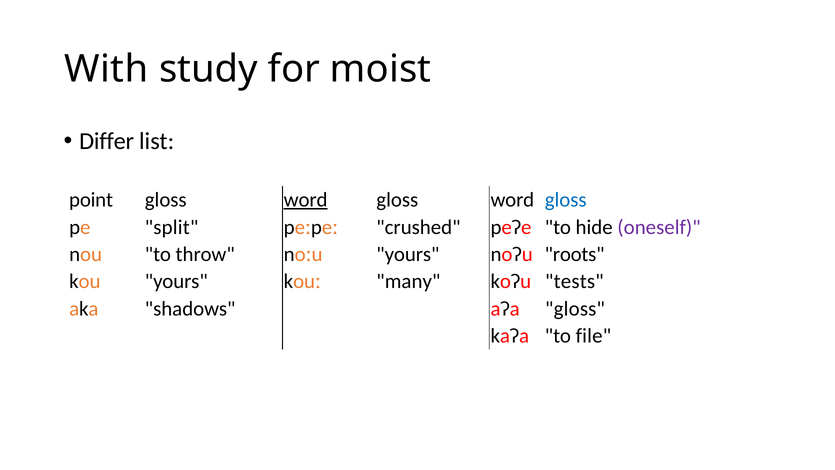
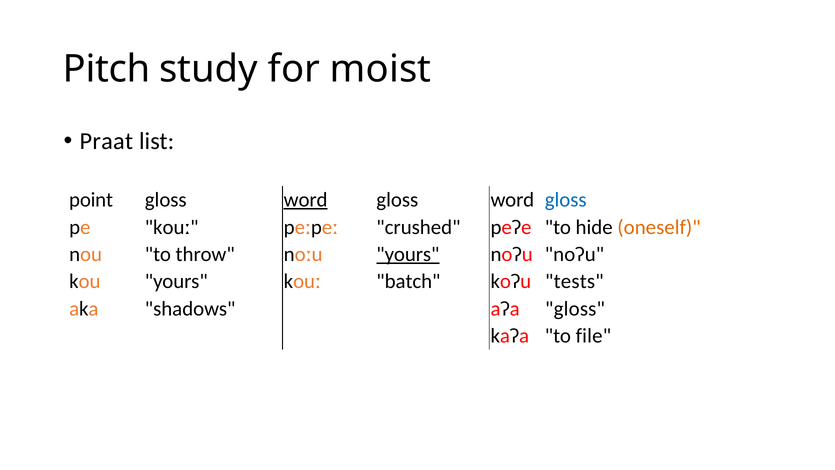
With: With -> Pitch (107, 69)
Differ: Differ -> Praat (106, 141)
pe split: split -> kouː (172, 227)
oneself colour: purple -> orange (659, 227)
yours underline: none -> present (408, 254)
noʔu roots: roots -> noʔu (574, 254)
many: many -> batch (408, 281)
